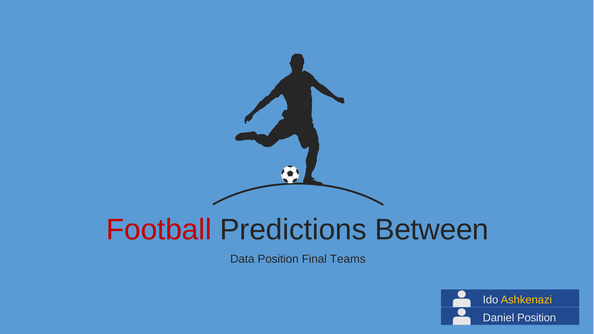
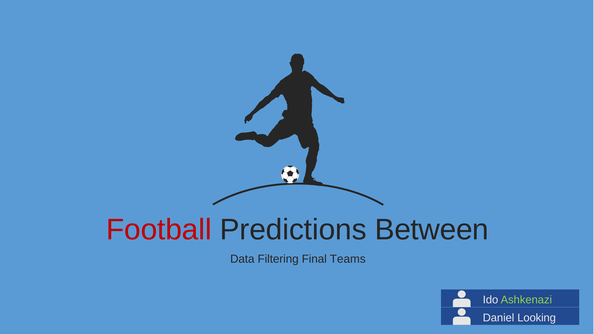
Data Position: Position -> Filtering (278, 259)
Ashkenazi colour: yellow -> light green (526, 300)
Daniel Position: Position -> Looking (537, 318)
